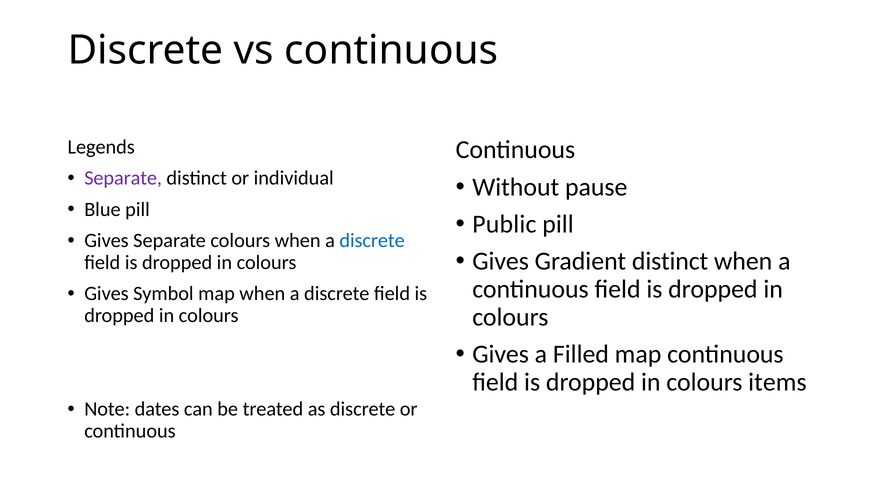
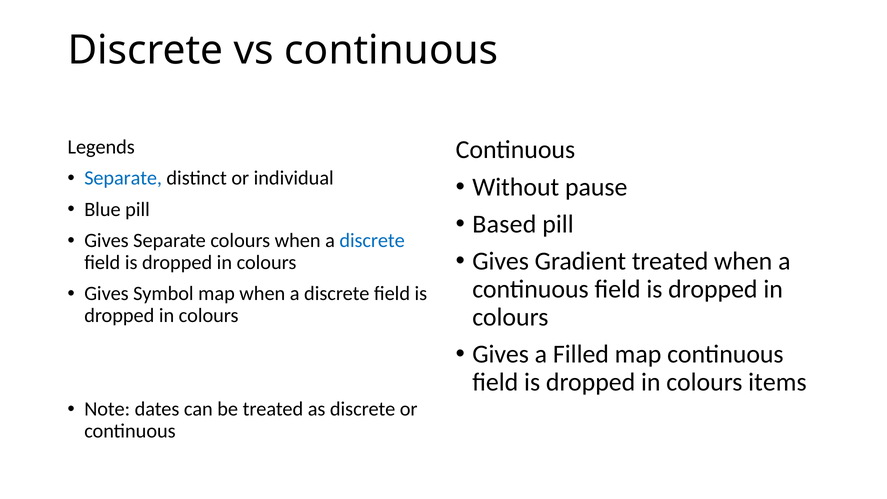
Separate colour: purple -> blue (123, 178)
Public: Public -> Based (504, 224)
Gradient distinct: distinct -> treated (670, 261)
